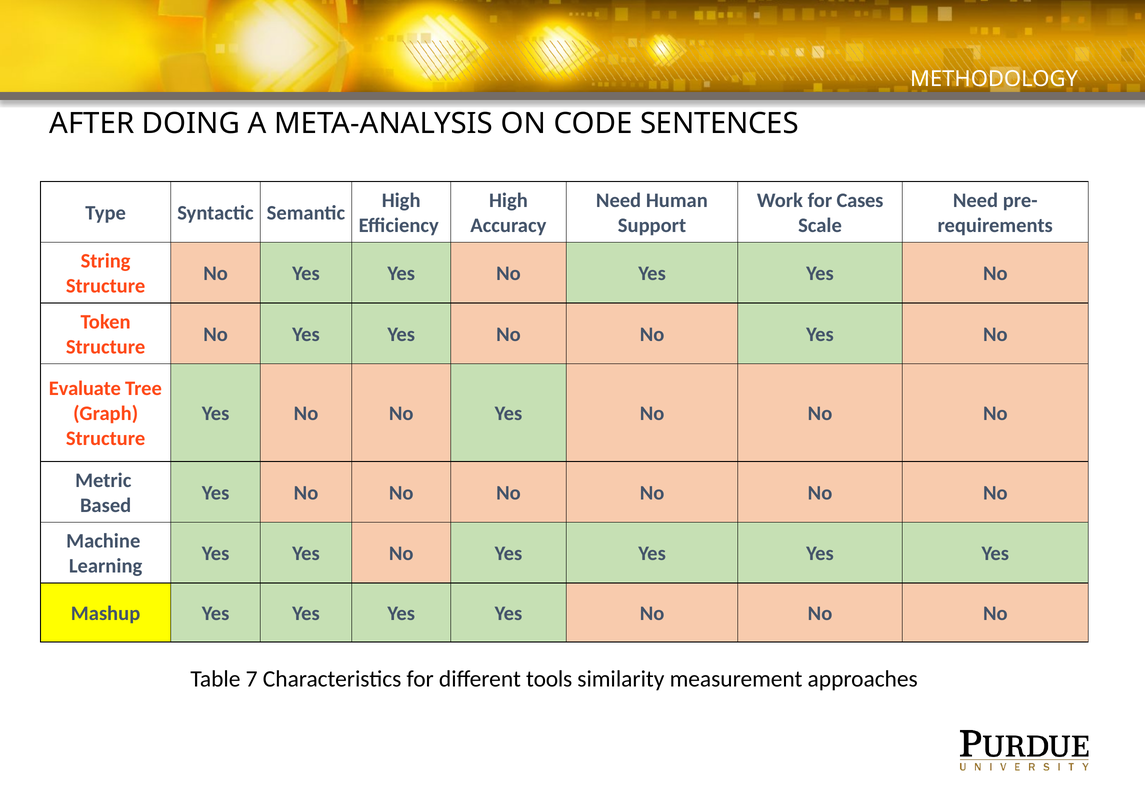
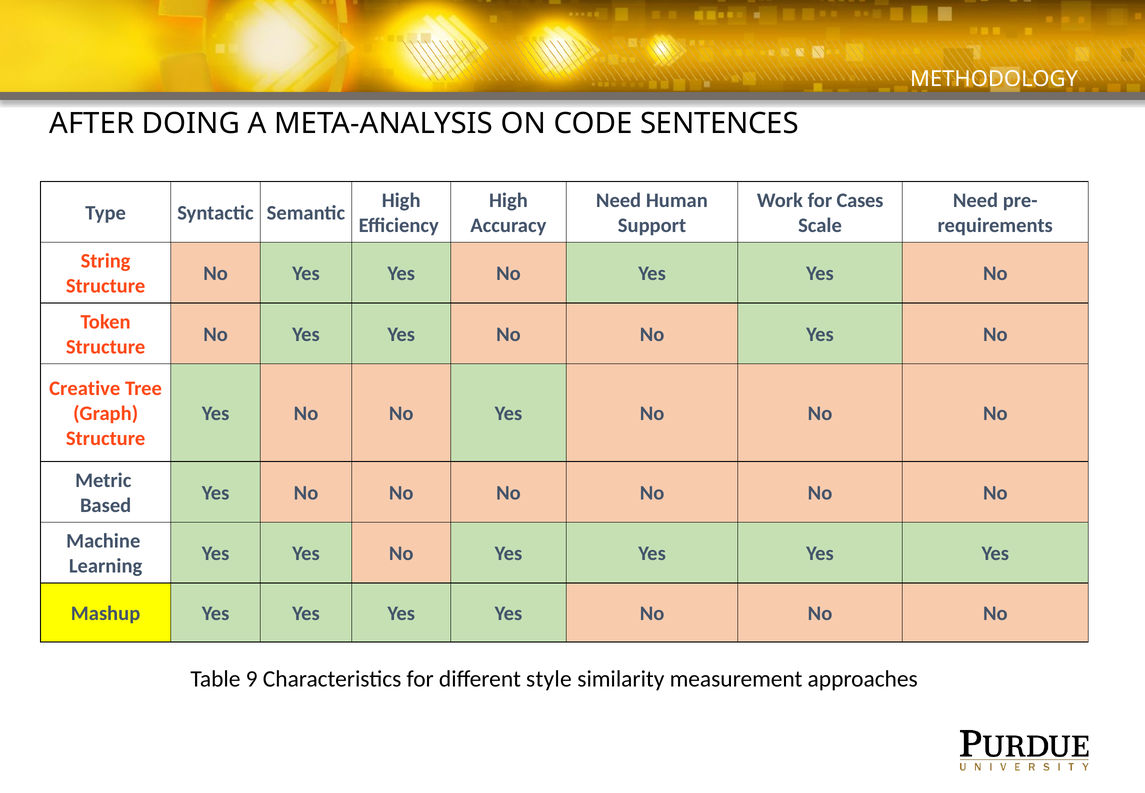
Evaluate: Evaluate -> Creative (85, 388)
7: 7 -> 9 (252, 679)
tools: tools -> style (549, 679)
